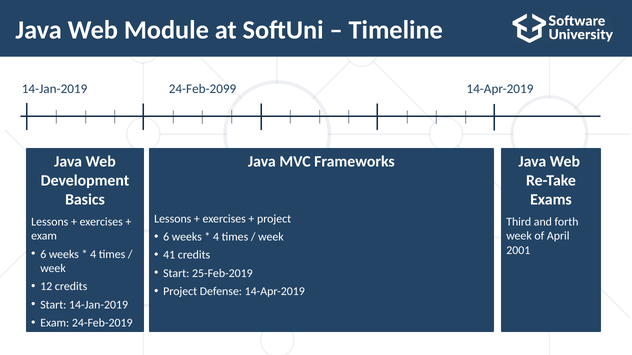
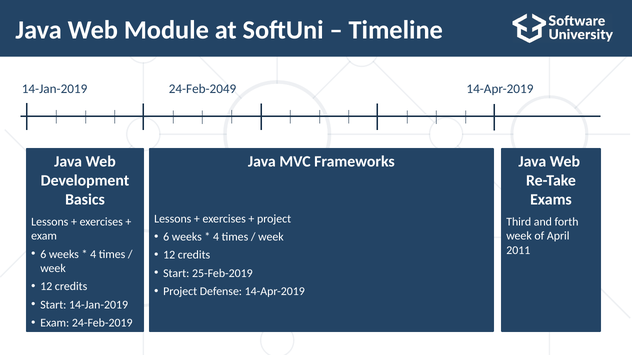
24-Feb-2099: 24-Feb-2099 -> 24-Feb-2049 (203, 89)
2001: 2001 -> 2011 (518, 251)
41: 41 -> 12 (169, 255)
